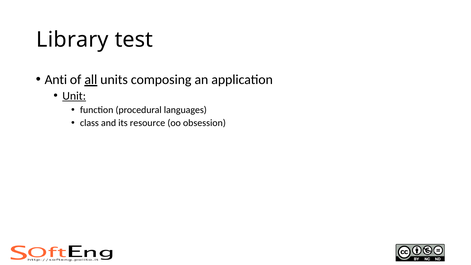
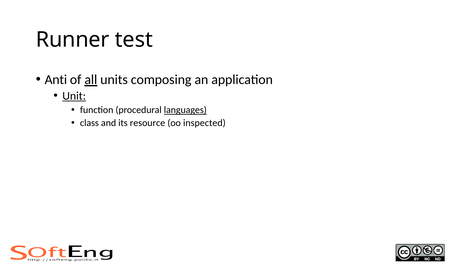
Library: Library -> Runner (73, 40)
languages underline: none -> present (185, 110)
obsession: obsession -> inspected (204, 123)
